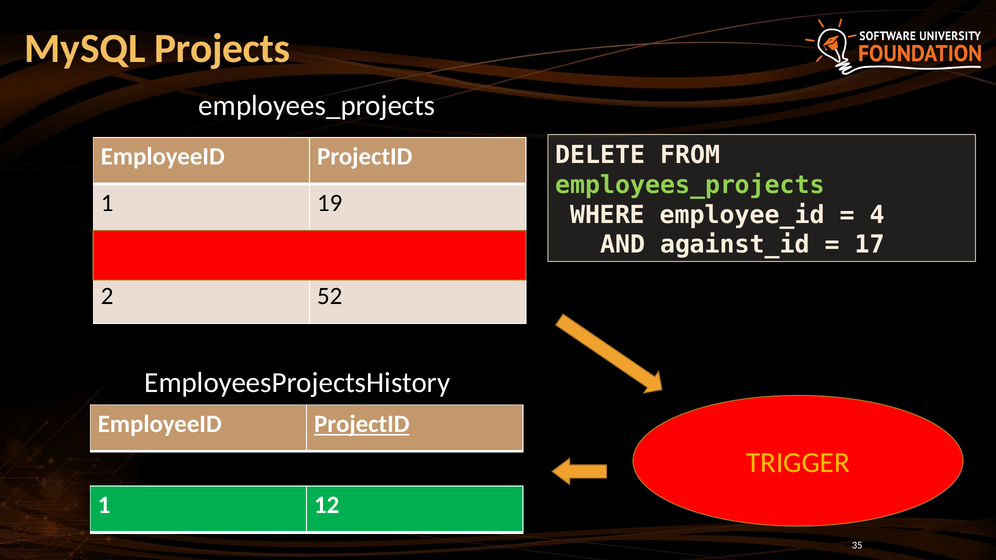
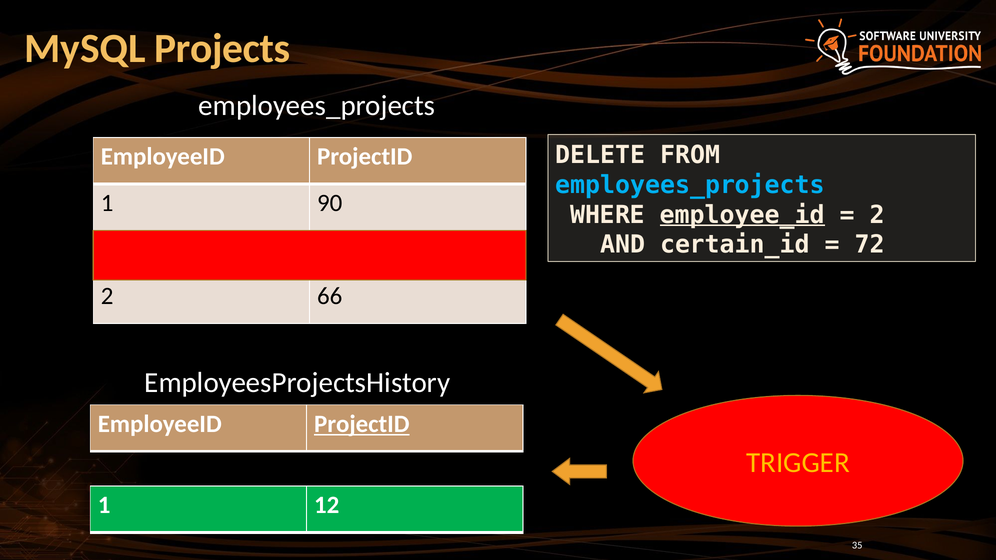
employees_projects colour: light green -> light blue (690, 185)
19: 19 -> 90 (330, 203)
employee_id underline: none -> present (742, 215)
4: 4 -> 2 (877, 215)
against_id: against_id -> certain_id (735, 245)
17: 17 -> 72 (870, 245)
52: 52 -> 66 (330, 296)
